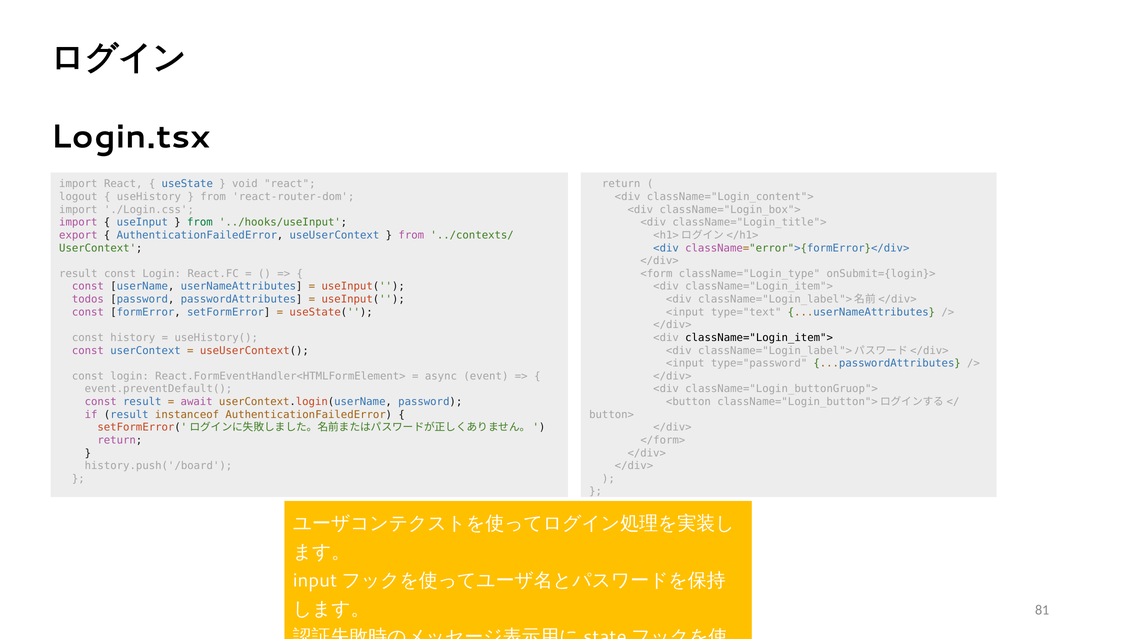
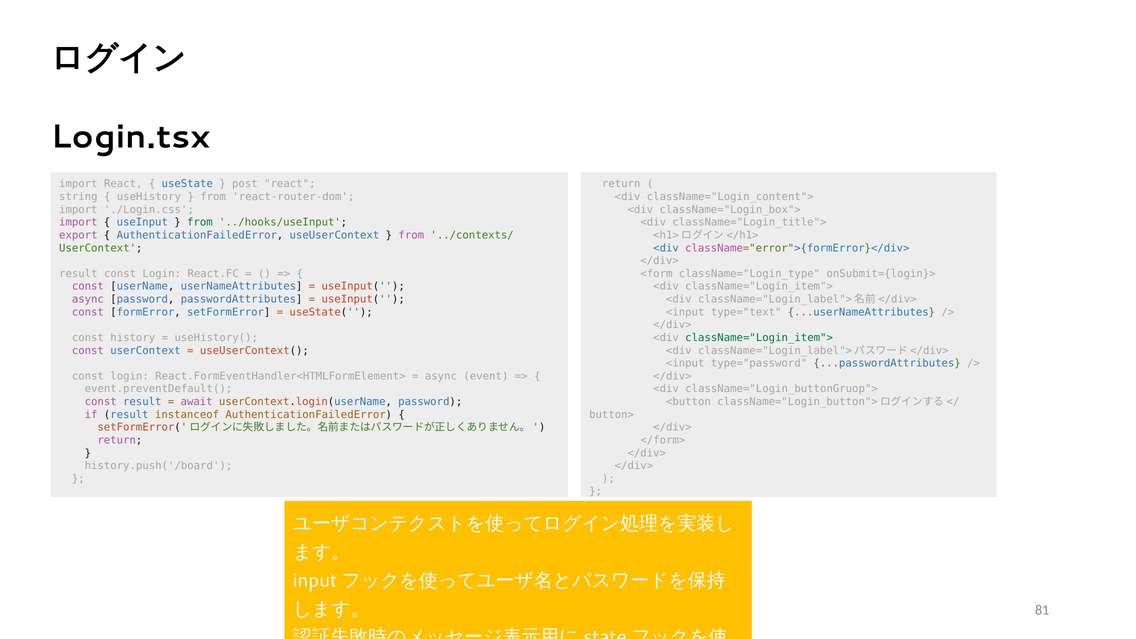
void: void -> post (245, 184)
logout: logout -> string (78, 197)
todos: todos -> async (88, 299)
className="Login_item"> colour: black -> green (759, 338)
